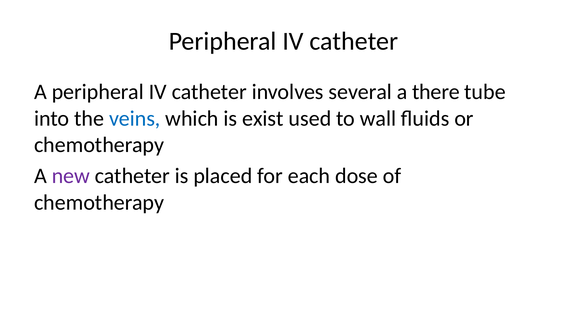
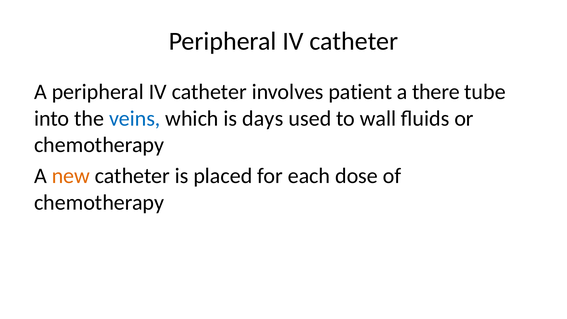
several: several -> patient (360, 92)
exist: exist -> days (263, 119)
new colour: purple -> orange (71, 176)
